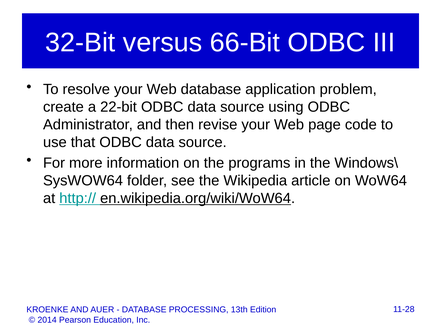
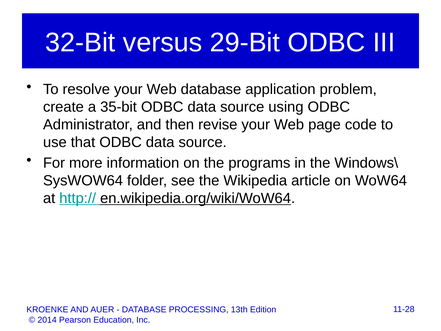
66-Bit: 66-Bit -> 29-Bit (245, 43)
22-bit: 22-bit -> 35-bit (119, 107)
